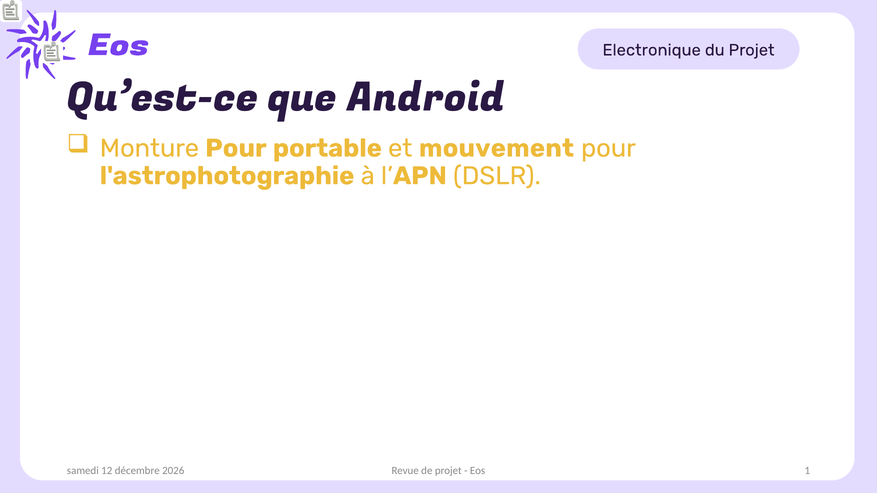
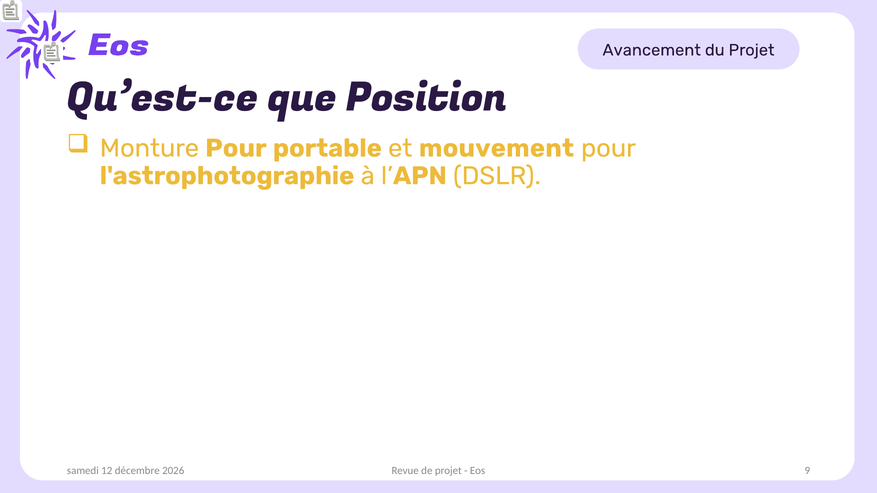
Electronique: Electronique -> Avancement (652, 50)
Android: Android -> Position (427, 97)
1: 1 -> 9 (807, 471)
